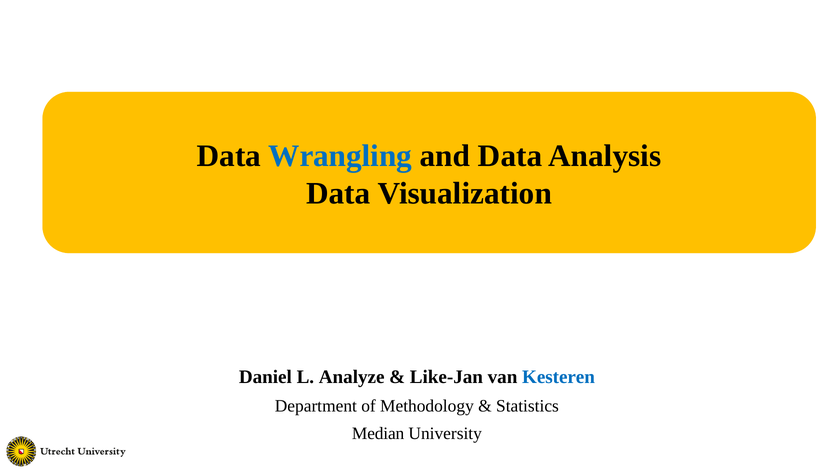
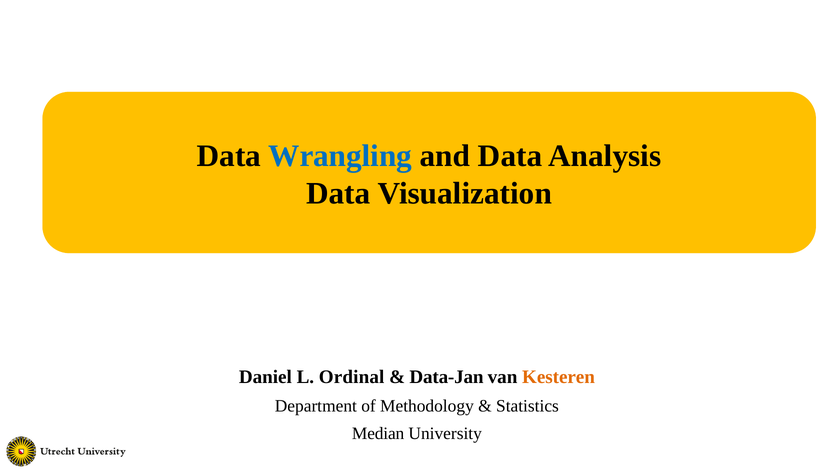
Analyze: Analyze -> Ordinal (352, 377)
Like-Jan: Like-Jan -> Data-Jan (446, 377)
Kesteren colour: blue -> orange (558, 377)
